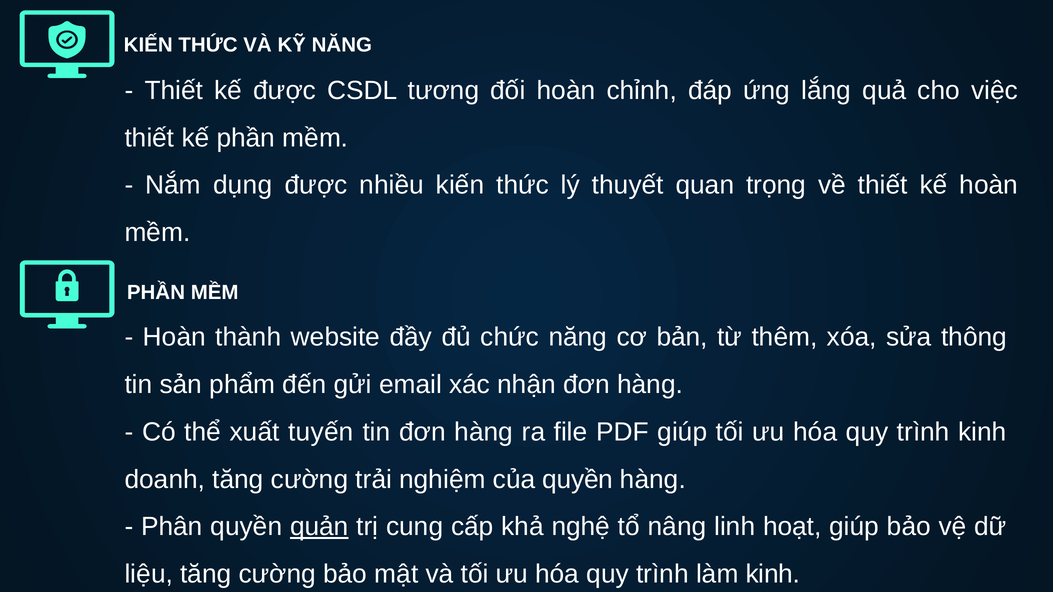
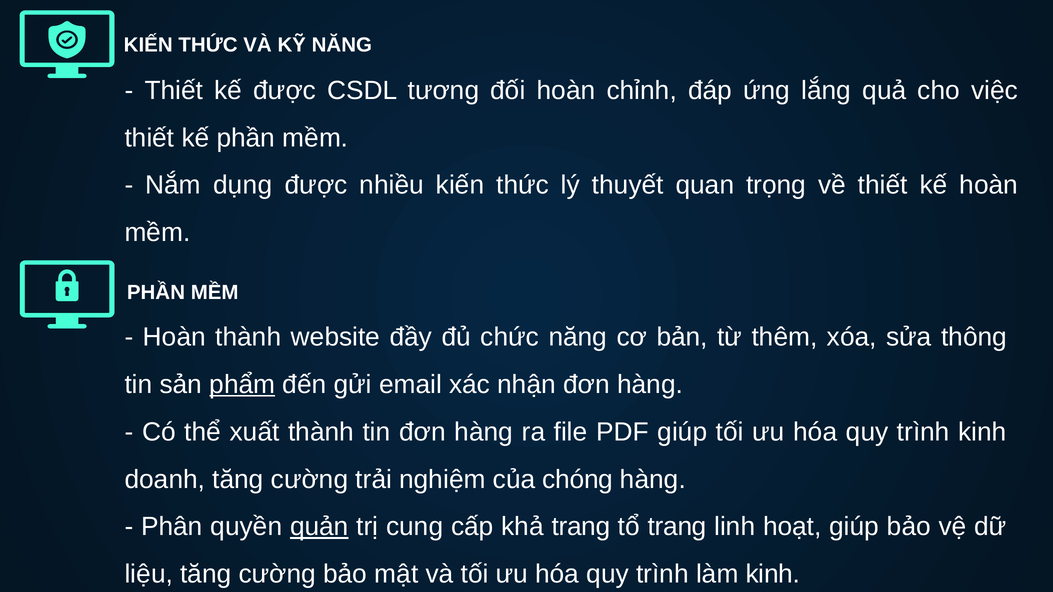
phẩm underline: none -> present (242, 385)
xuất tuyến: tuyến -> thành (321, 432)
của quyền: quyền -> chóng (578, 480)
khả nghệ: nghệ -> trang (581, 527)
tổ nâng: nâng -> trang (677, 527)
